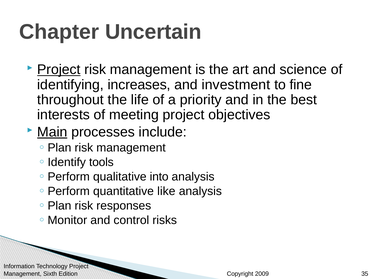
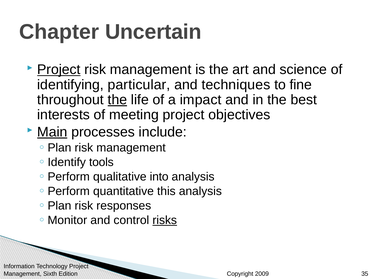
increases: increases -> particular (139, 85)
investment: investment -> techniques (236, 85)
the underline: none -> present (117, 100)
priority: priority -> impact (201, 100)
like: like -> this (166, 191)
risks underline: none -> present (165, 220)
